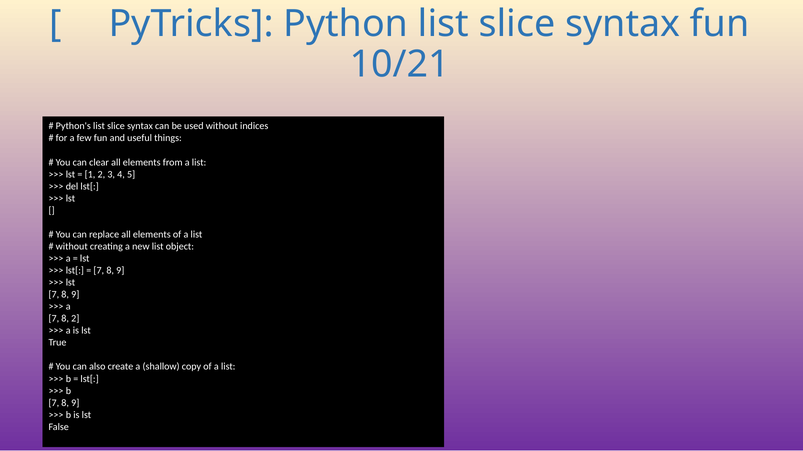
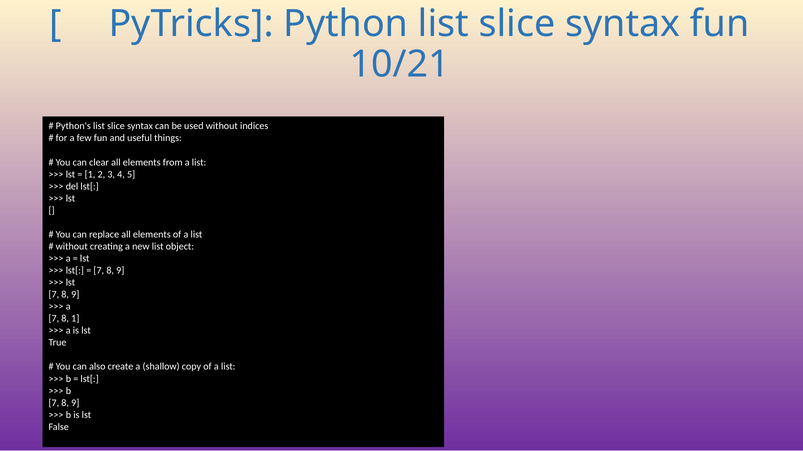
8 2: 2 -> 1 (75, 319)
